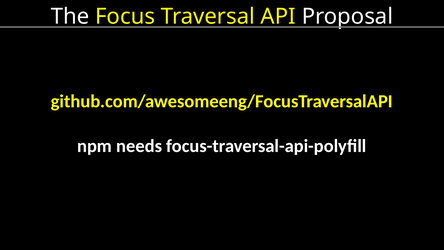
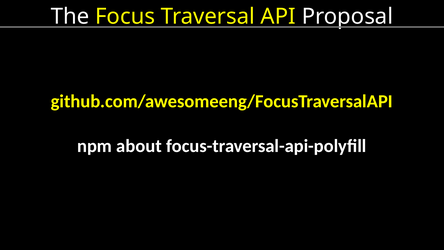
needs: needs -> about (139, 146)
